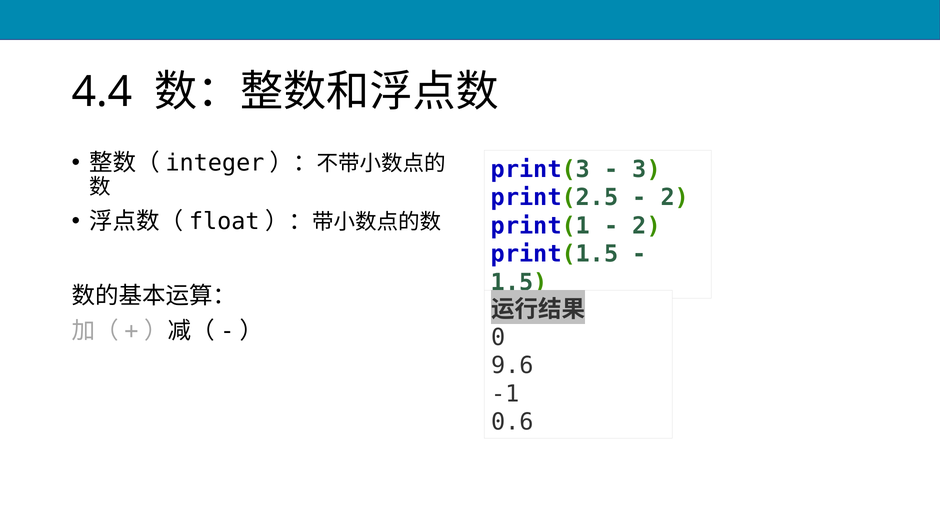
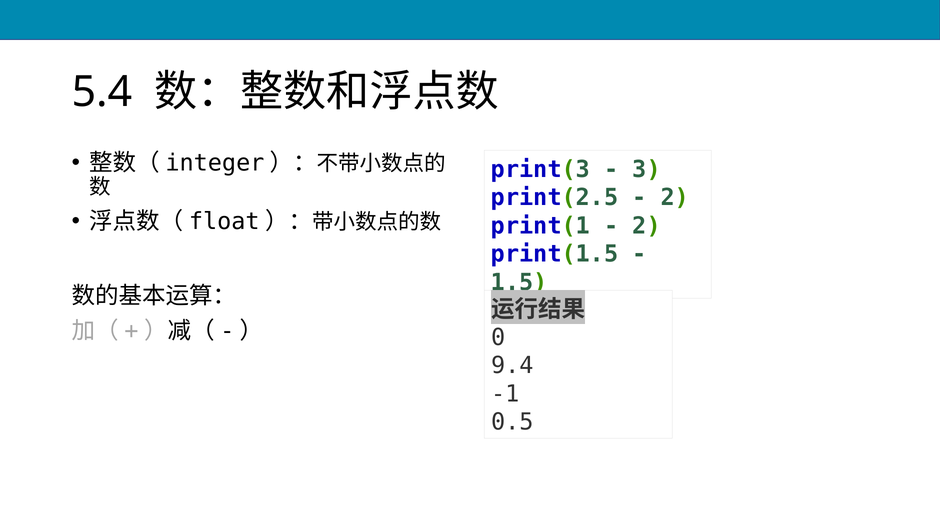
4.4: 4.4 -> 5.4 (102, 92)
9.6: 9.6 -> 9.4 (512, 366)
0.6: 0.6 -> 0.5 (512, 422)
